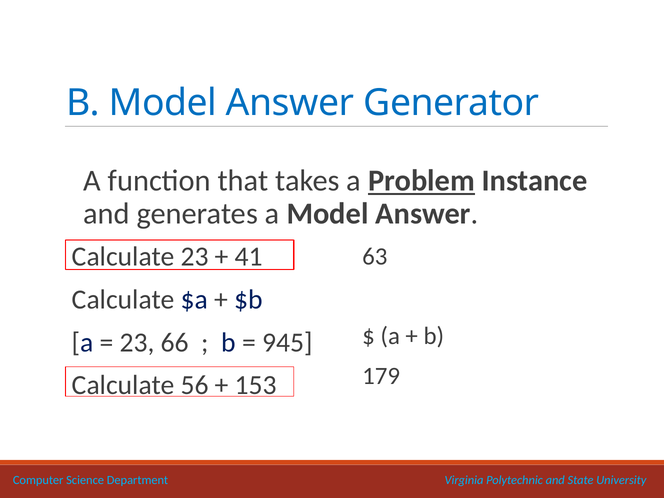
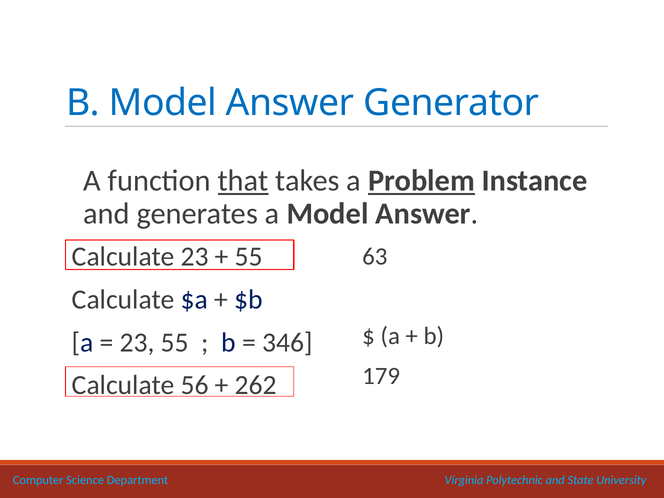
that underline: none -> present (243, 181)
41: 41 -> 55 (249, 257)
23 66: 66 -> 55 (175, 342)
945: 945 -> 346 (287, 342)
153: 153 -> 262 (256, 385)
